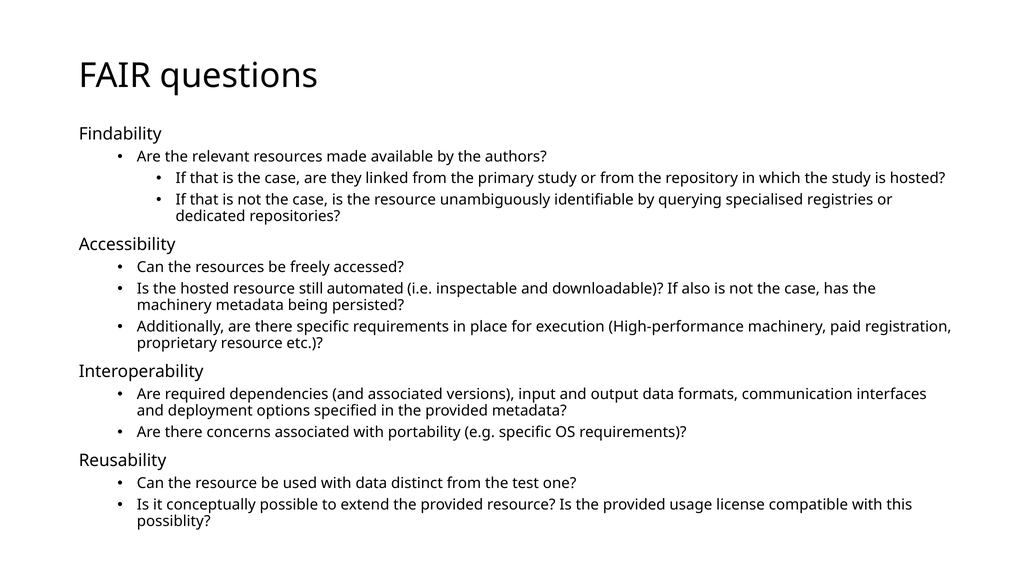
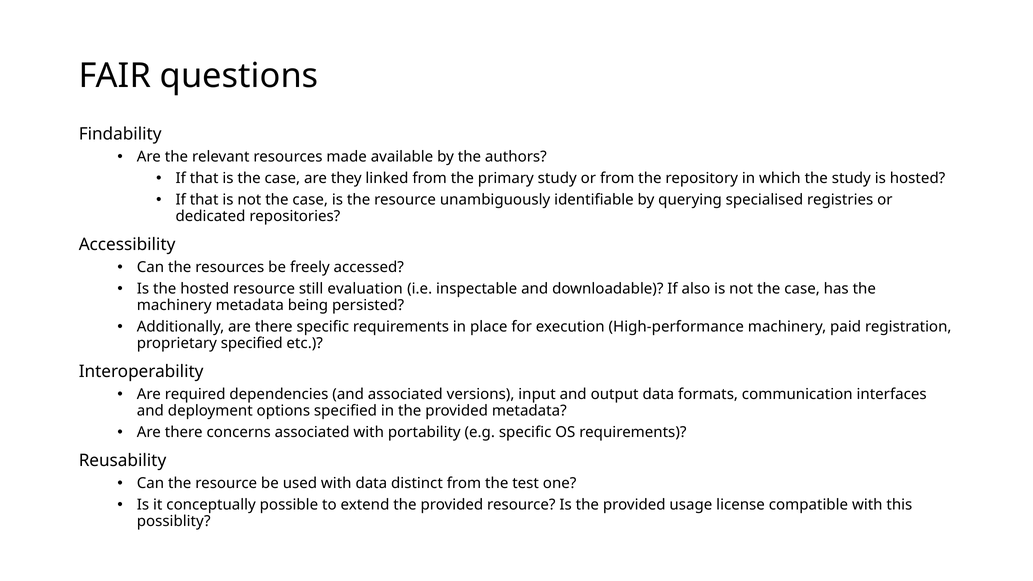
automated: automated -> evaluation (365, 289)
proprietary resource: resource -> specified (252, 343)
